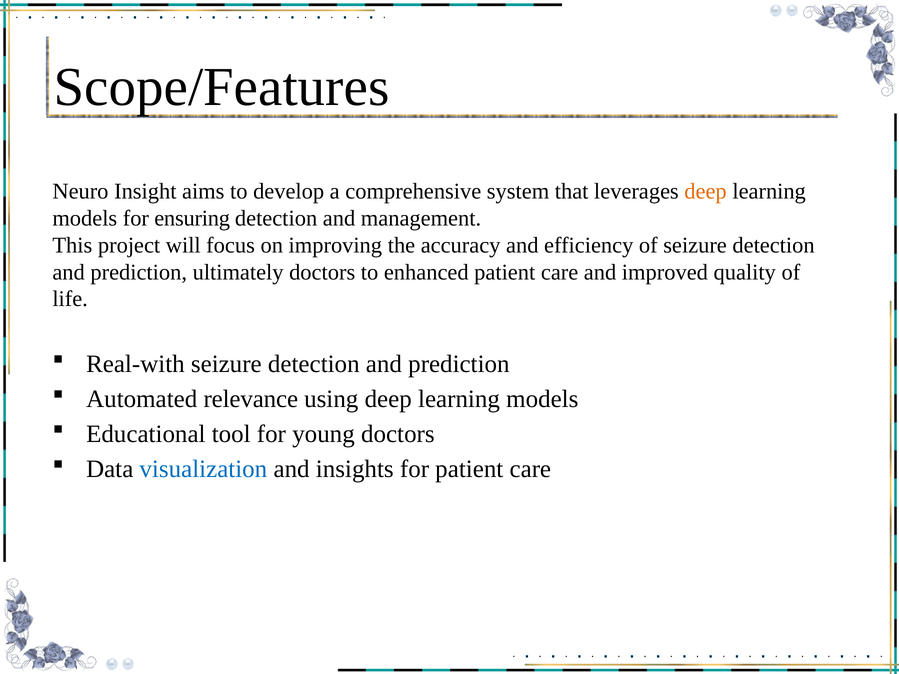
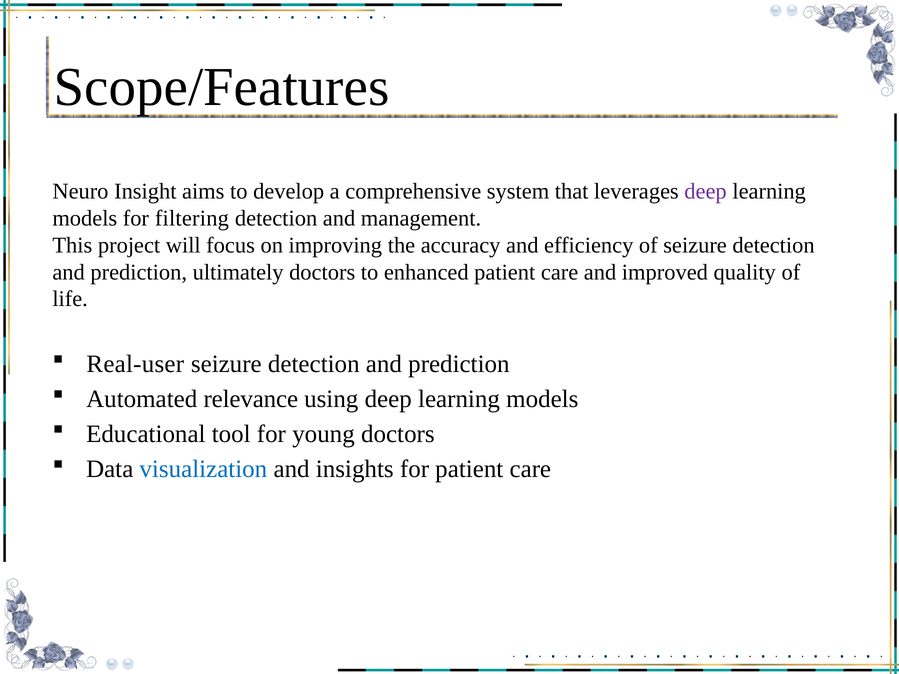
deep colour: orange -> purple (706, 191)
ensuring: ensuring -> filtering (192, 218)
Real-with: Real-with -> Real-user (135, 364)
